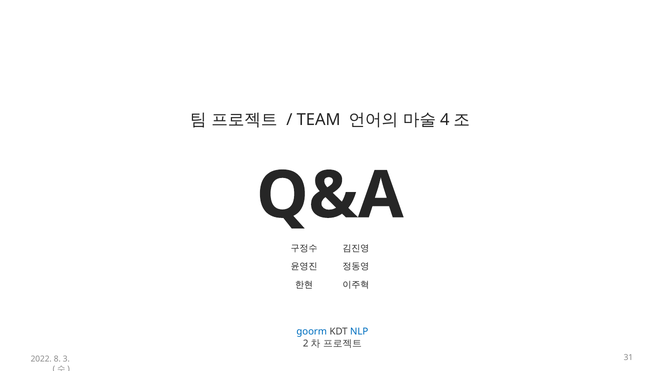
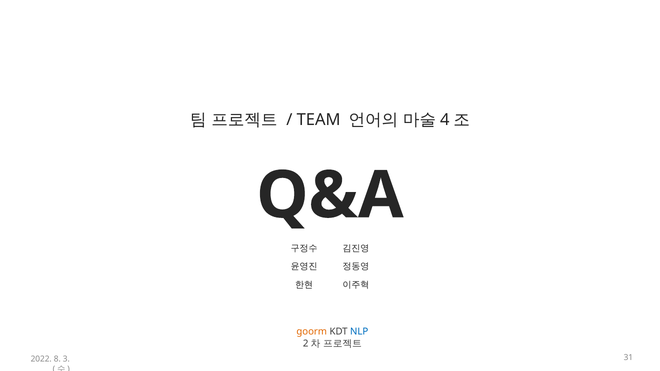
goorm colour: blue -> orange (312, 332)
